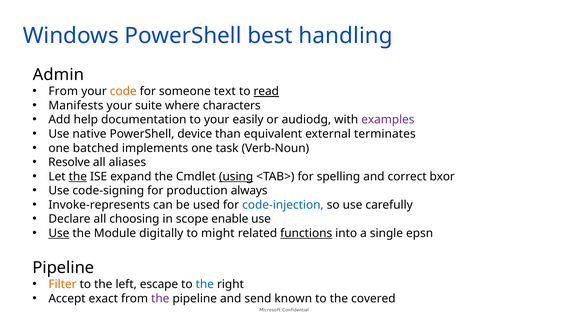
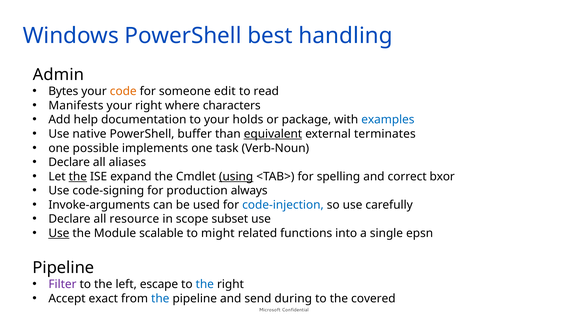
From: From -> Bytes (63, 92)
text: text -> edit (225, 92)
read underline: present -> none (266, 92)
your suite: suite -> right (149, 106)
easily: easily -> holds (248, 120)
audiodg: audiodg -> package (306, 120)
examples colour: purple -> blue (388, 120)
device: device -> buffer (195, 134)
equivalent underline: none -> present (273, 134)
batched: batched -> possible (96, 148)
Resolve: Resolve -> Declare (69, 163)
Invoke-represents: Invoke-represents -> Invoke-arguments (99, 205)
choosing: choosing -> resource (134, 219)
enable: enable -> subset (230, 219)
digitally: digitally -> scalable (161, 234)
functions underline: present -> none (306, 234)
Filter colour: orange -> purple (62, 285)
the colour: purple -> blue (160, 299)
known: known -> during (293, 299)
